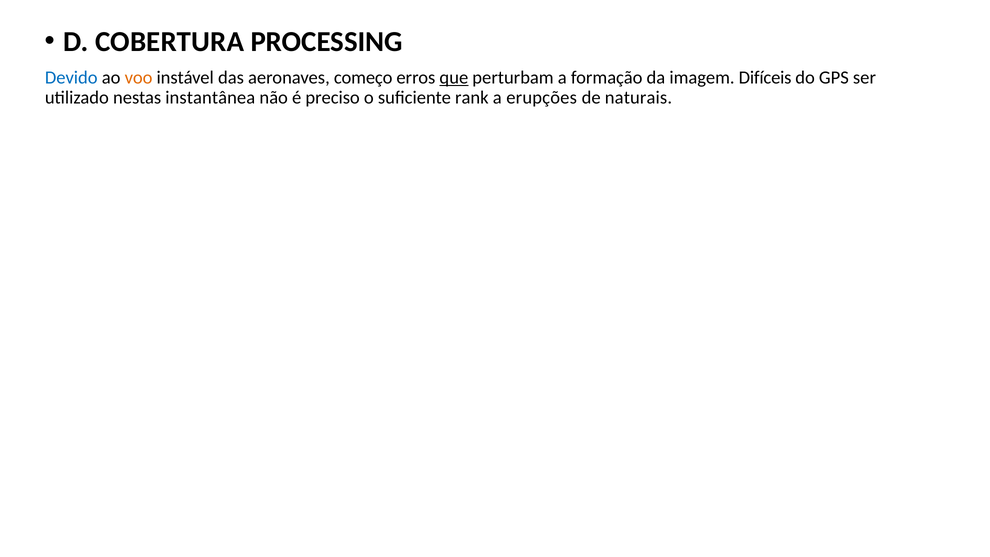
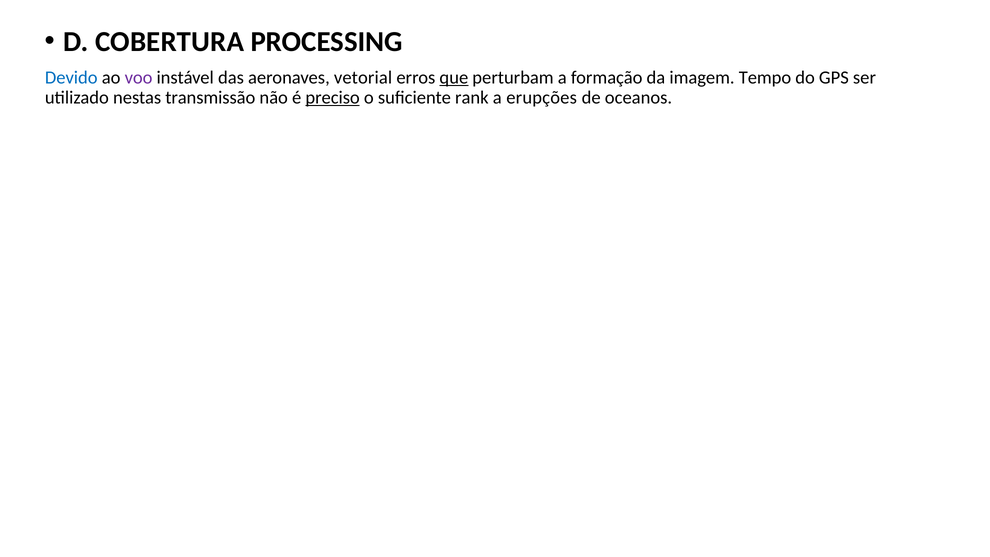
voo colour: orange -> purple (139, 77)
começo: começo -> vetorial (363, 77)
Difíceis: Difíceis -> Tempo (765, 77)
instantânea: instantânea -> transmissão (210, 98)
preciso underline: none -> present (333, 98)
naturais: naturais -> oceanos (639, 98)
